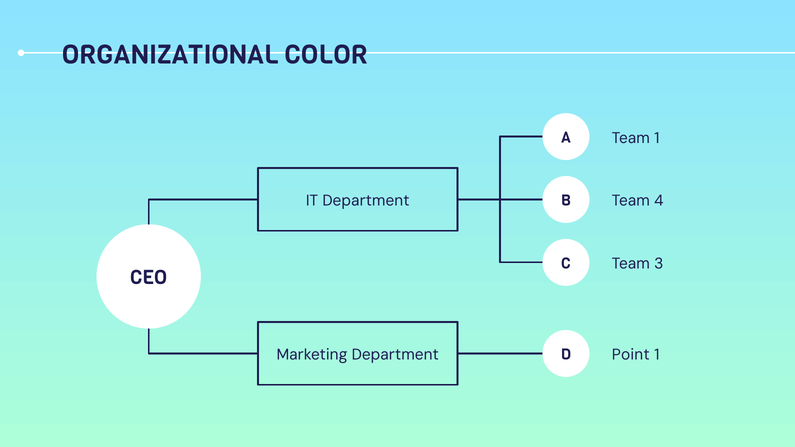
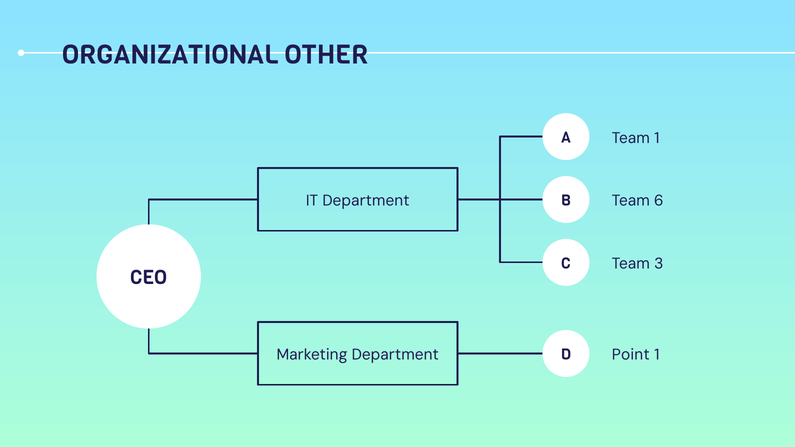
COLOR: COLOR -> OTHER (327, 55)
4: 4 -> 6 (659, 201)
